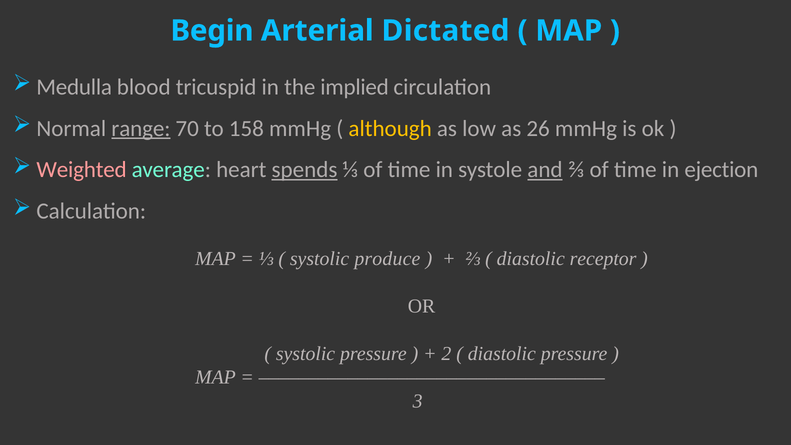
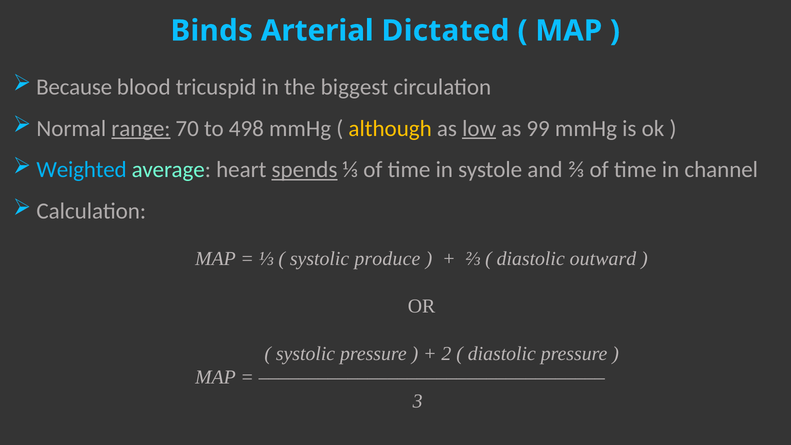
Begin: Begin -> Binds (212, 31)
Medulla: Medulla -> Because (74, 87)
implied: implied -> biggest (354, 87)
158: 158 -> 498 (246, 128)
low underline: none -> present (479, 128)
26: 26 -> 99 (538, 128)
Weighted colour: pink -> light blue (82, 170)
and underline: present -> none (545, 170)
ejection: ejection -> channel (721, 170)
receptor: receptor -> outward (603, 259)
